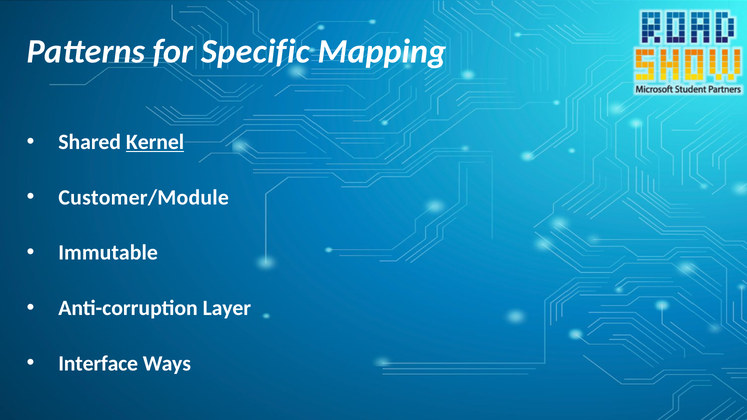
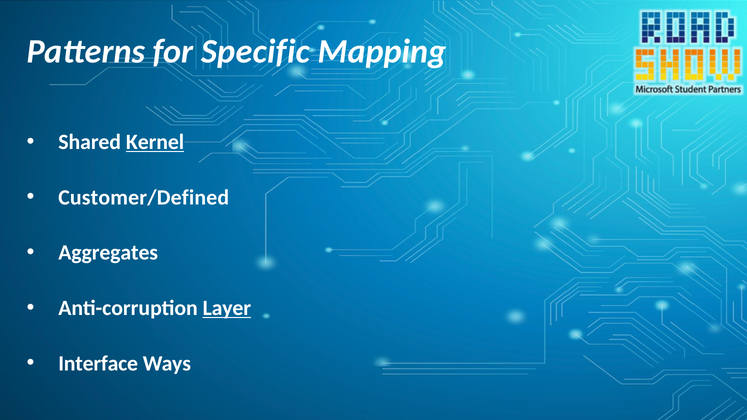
Customer/Module: Customer/Module -> Customer/Defined (144, 198)
Immutable: Immutable -> Aggregates (108, 253)
Layer underline: none -> present (227, 308)
